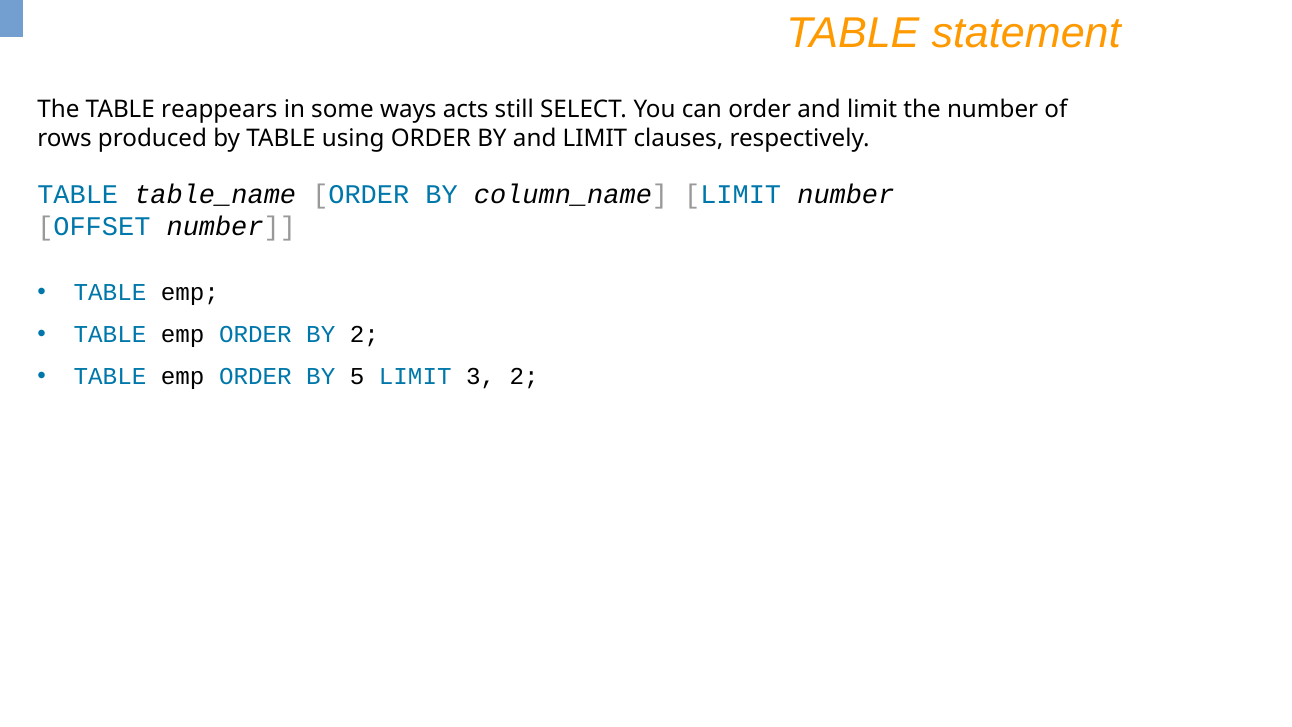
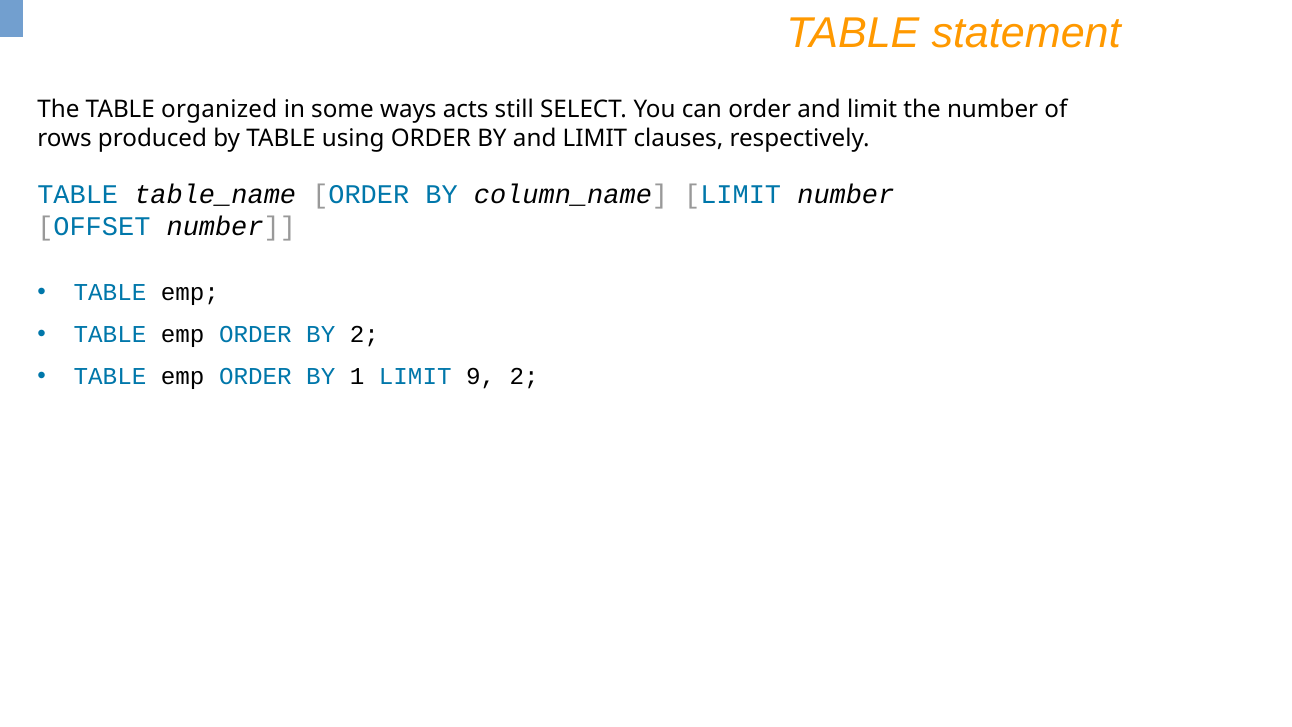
reappears: reappears -> organized (219, 110)
5: 5 -> 1 (357, 377)
3: 3 -> 9 (481, 377)
